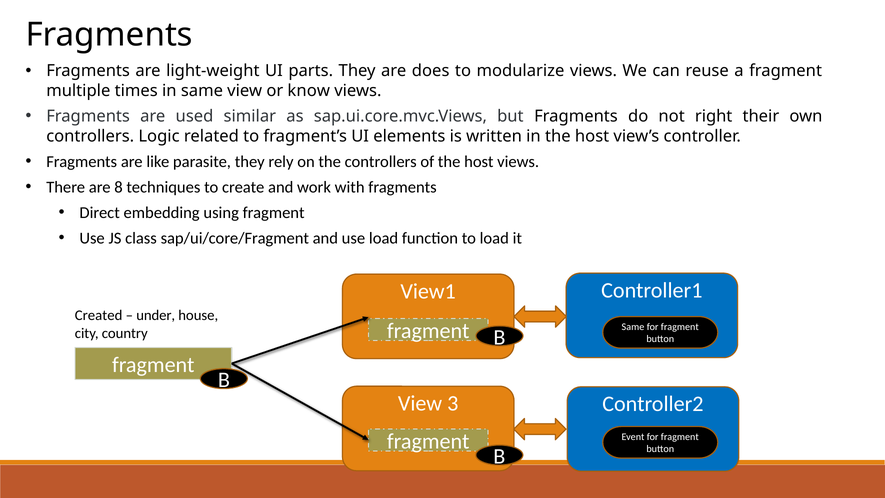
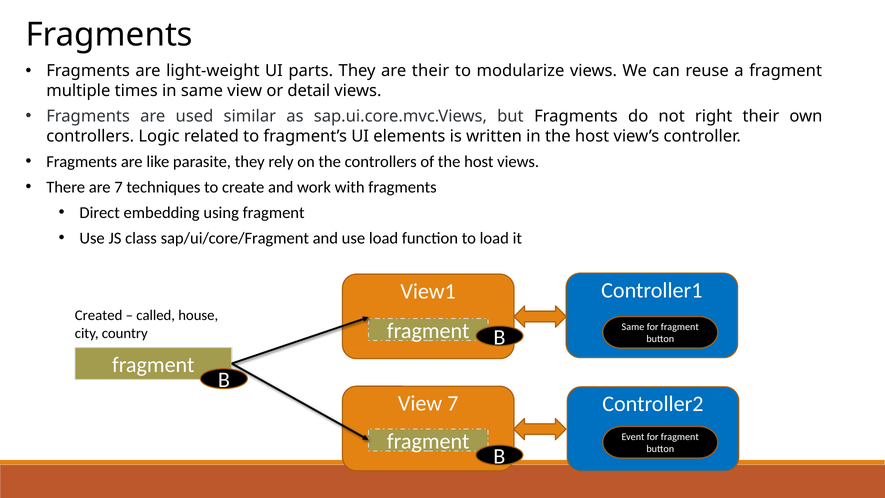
are does: does -> their (431, 71)
know: know -> detail (309, 91)
are 8: 8 -> 7 (119, 187)
under: under -> called (156, 315)
View 3: 3 -> 7 (453, 403)
